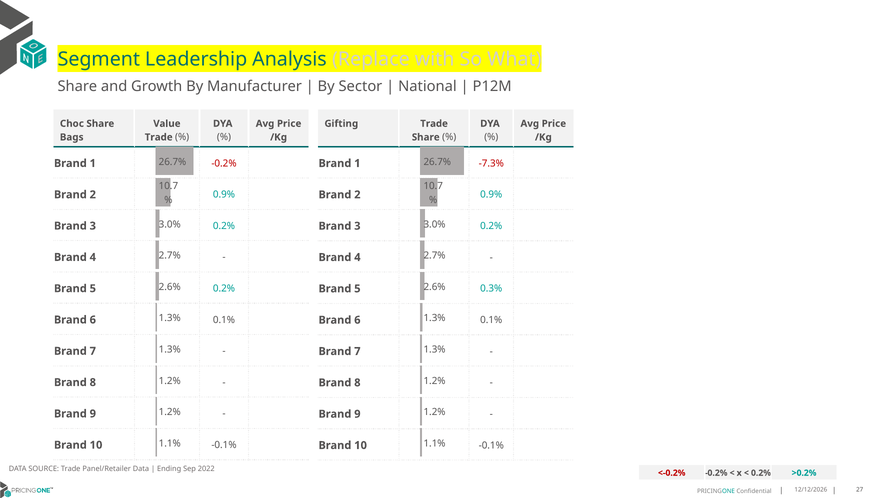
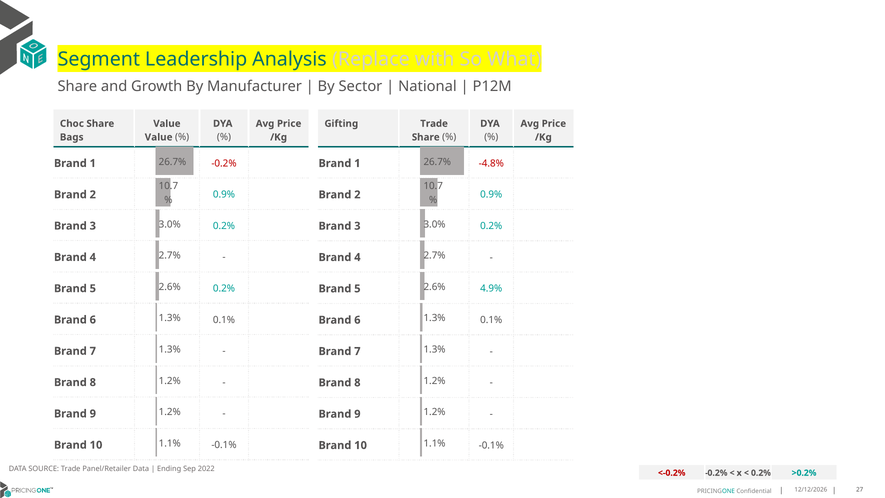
Trade: Trade -> Value (159, 137)
-7.3%: -7.3% -> -4.8% (491, 163)
0.3%: 0.3% -> 4.9% (491, 289)
